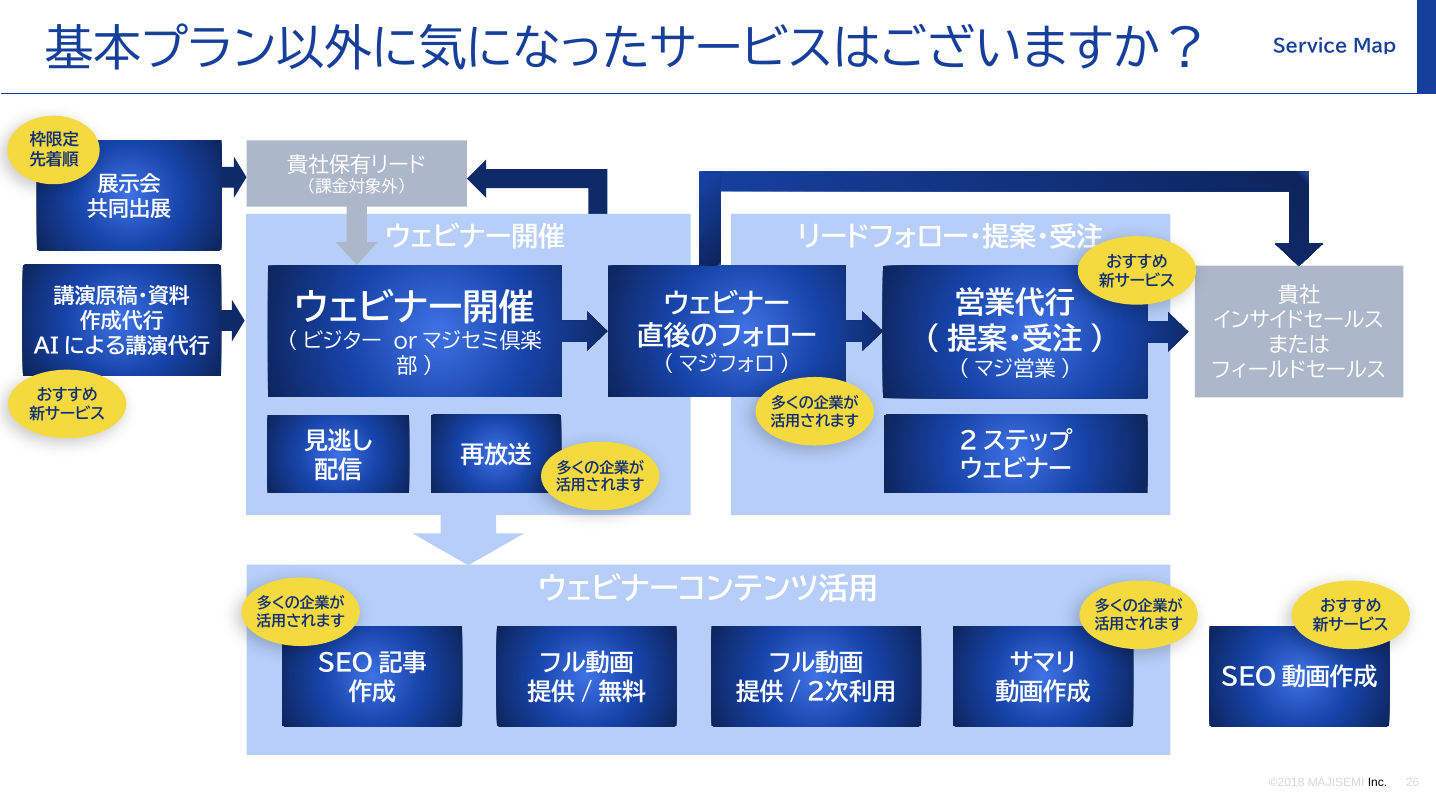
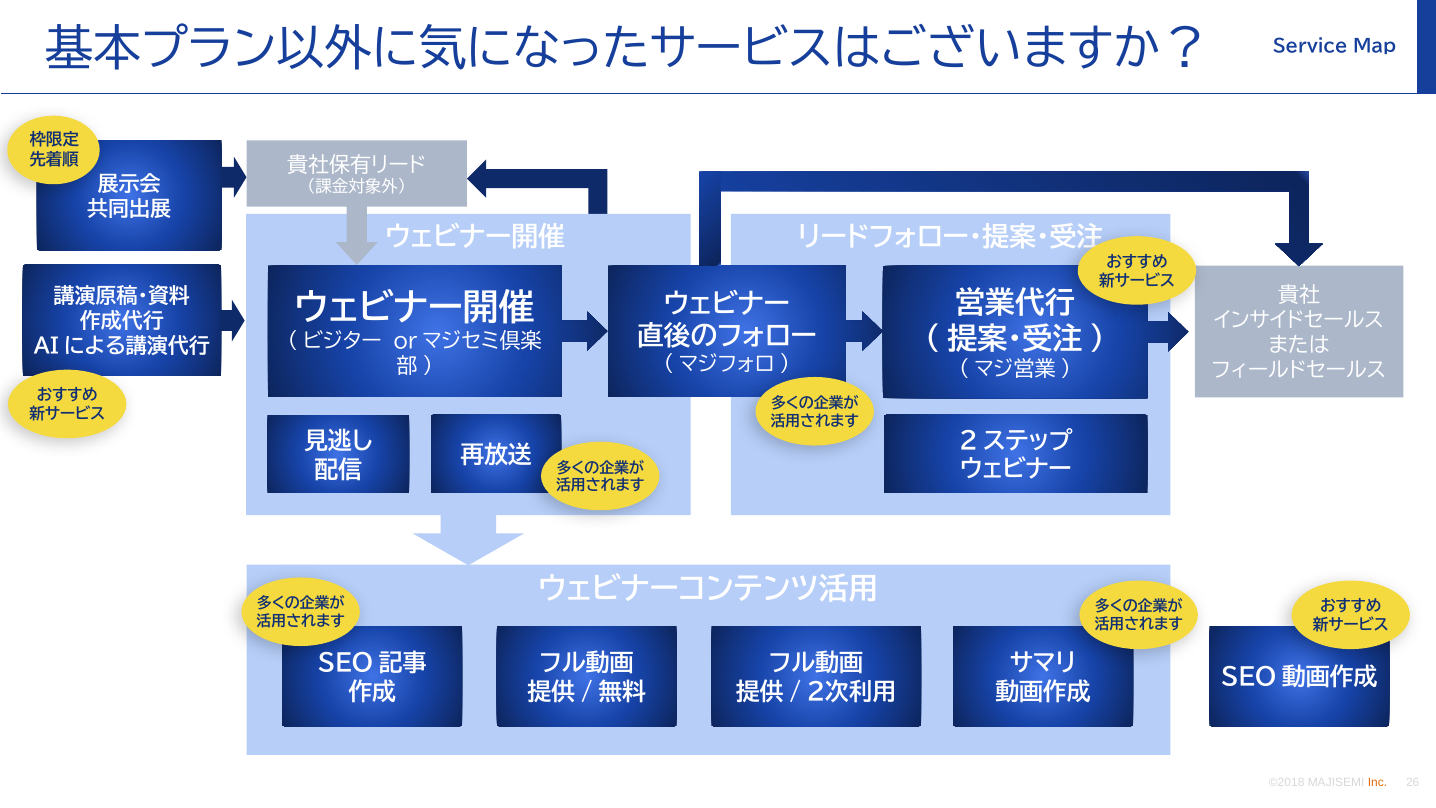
Inc colour: black -> orange (1378, 782)
